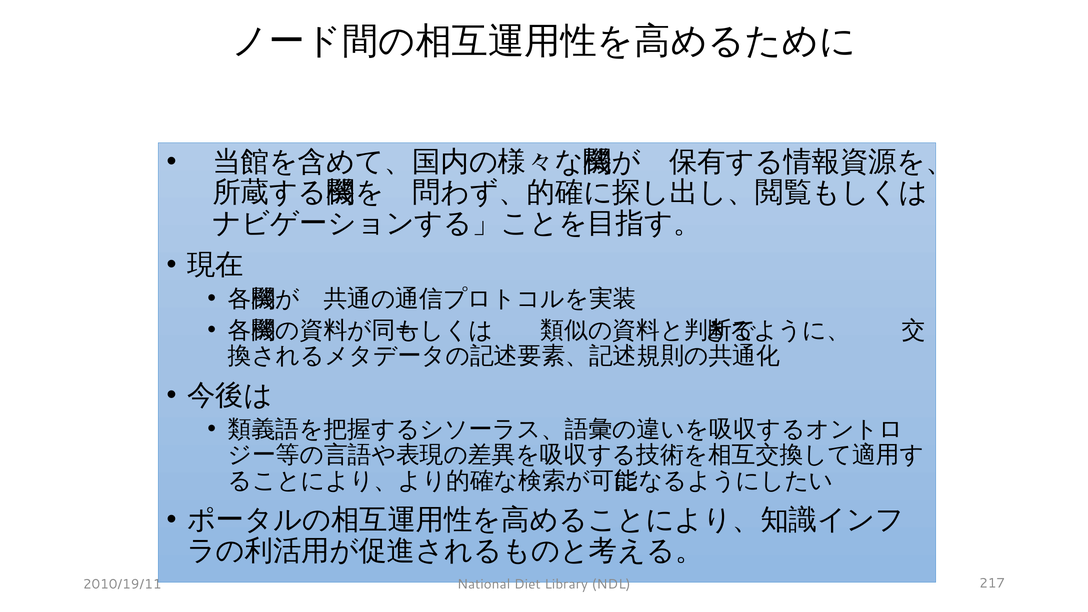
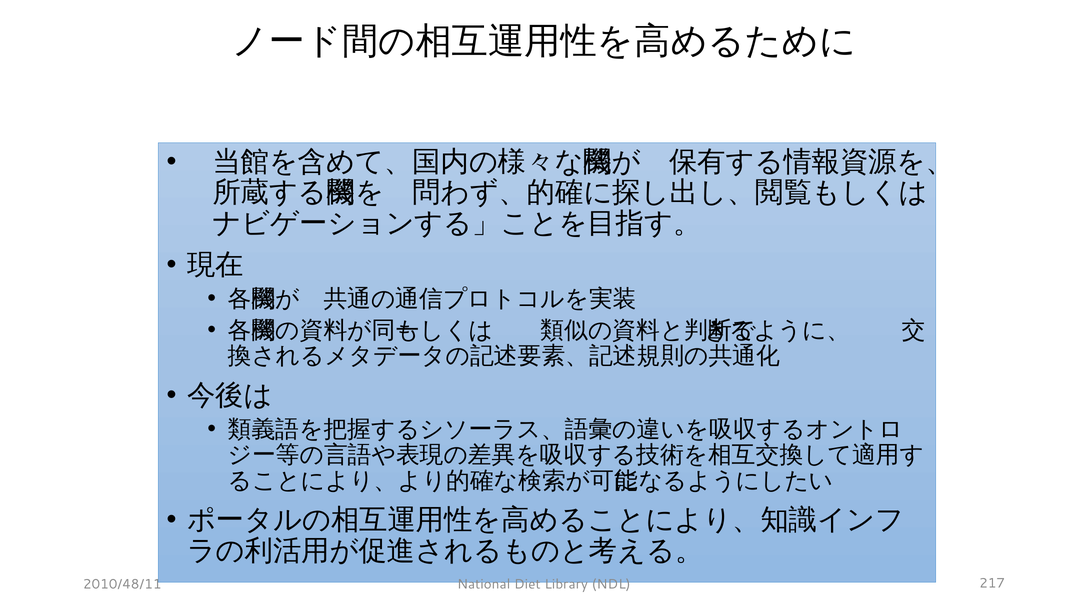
2010/19/11: 2010/19/11 -> 2010/48/11 (122, 584)
